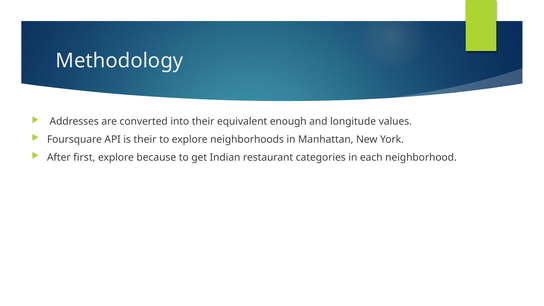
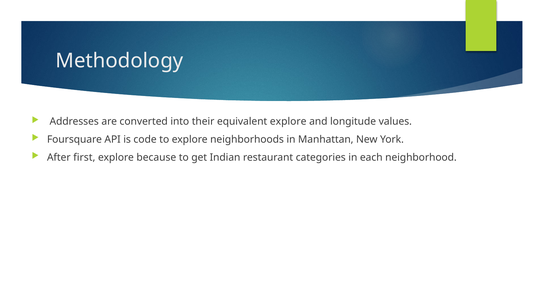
equivalent enough: enough -> explore (288, 122)
is their: their -> code (145, 139)
